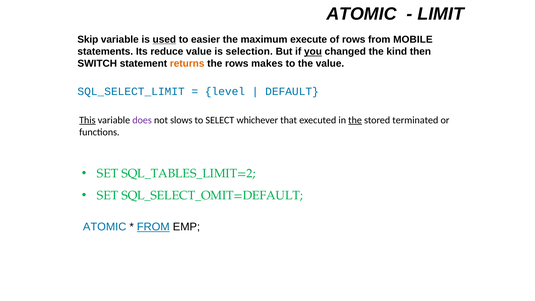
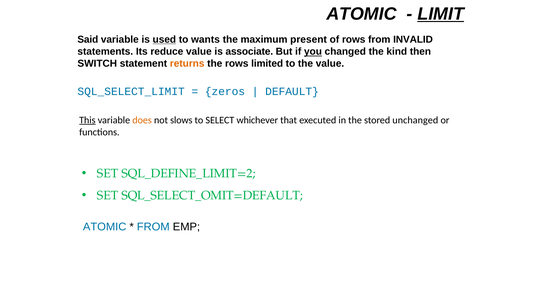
LIMIT underline: none -> present (441, 14)
Skip: Skip -> Said (88, 40)
easier: easier -> wants (205, 40)
execute: execute -> present (309, 40)
MOBILE: MOBILE -> INVALID (413, 40)
selection: selection -> associate (249, 52)
makes: makes -> limited (267, 64)
level: level -> zeros (225, 92)
does colour: purple -> orange (142, 120)
the underline: present -> none (355, 120)
terminated: terminated -> unchanged (415, 120)
SQL_TABLES_LIMIT=2: SQL_TABLES_LIMIT=2 -> SQL_DEFINE_LIMIT=2 (188, 173)
FROM underline: present -> none (153, 227)
